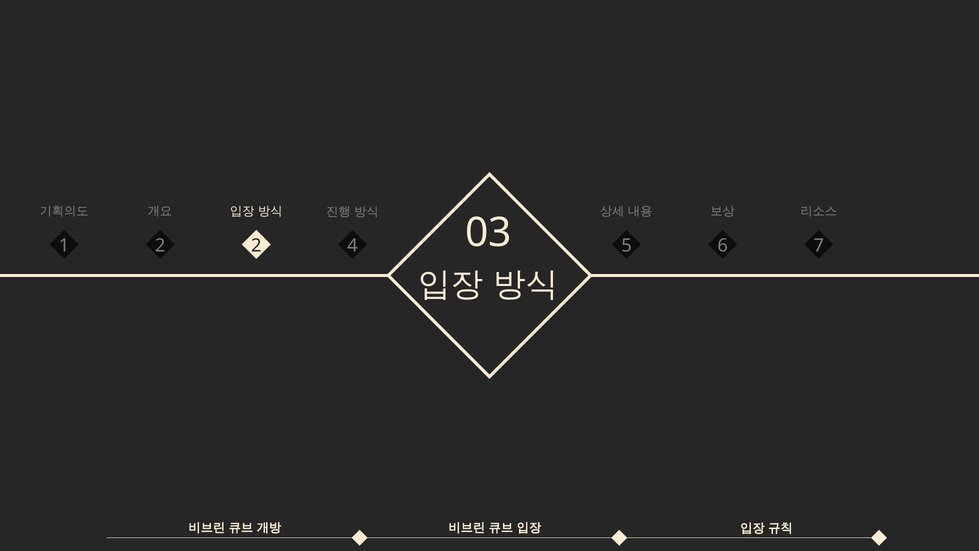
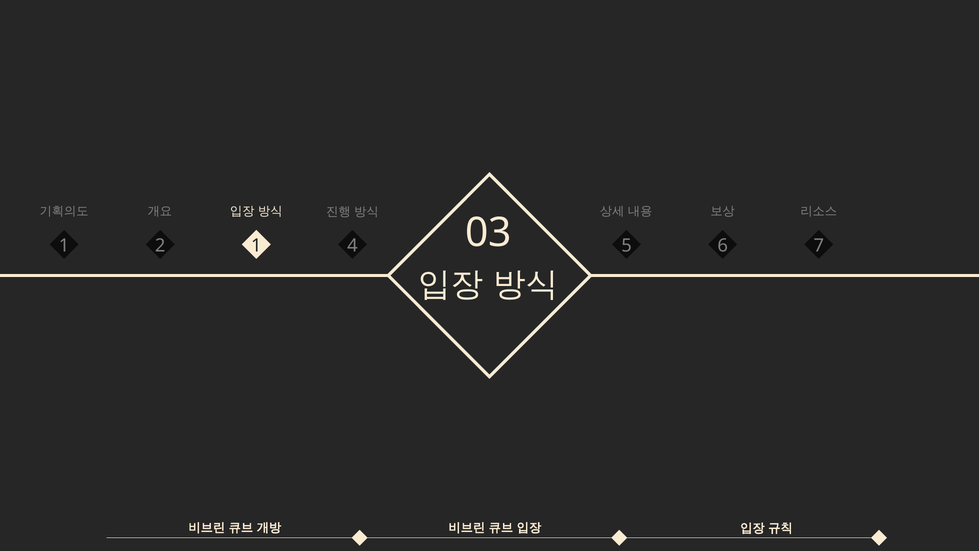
2 2: 2 -> 1 (256, 246)
